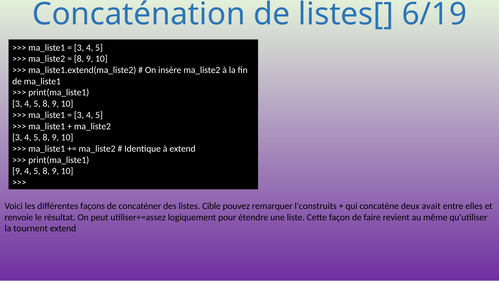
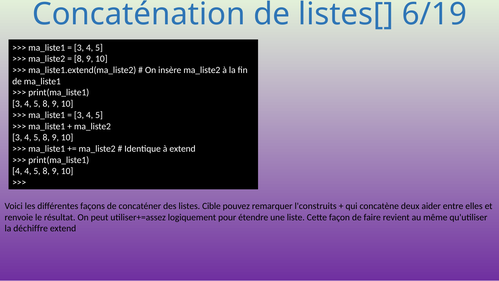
9: 9 -> 4 (17, 171)
avait: avait -> aider (431, 206)
tournent: tournent -> déchiffre (31, 228)
